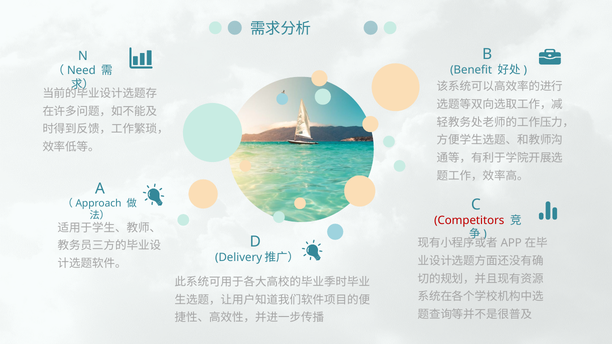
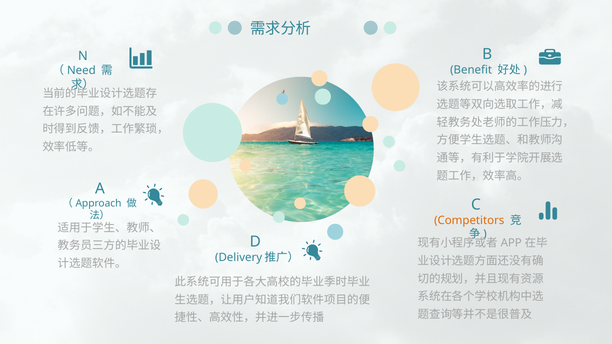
Competitors colour: red -> orange (469, 220)
